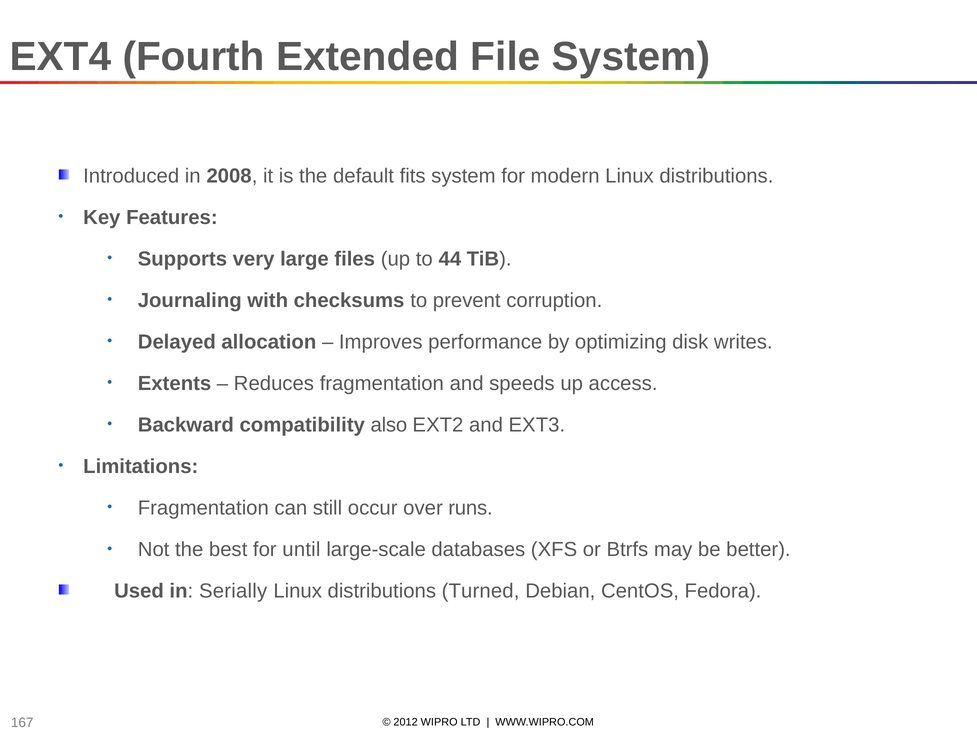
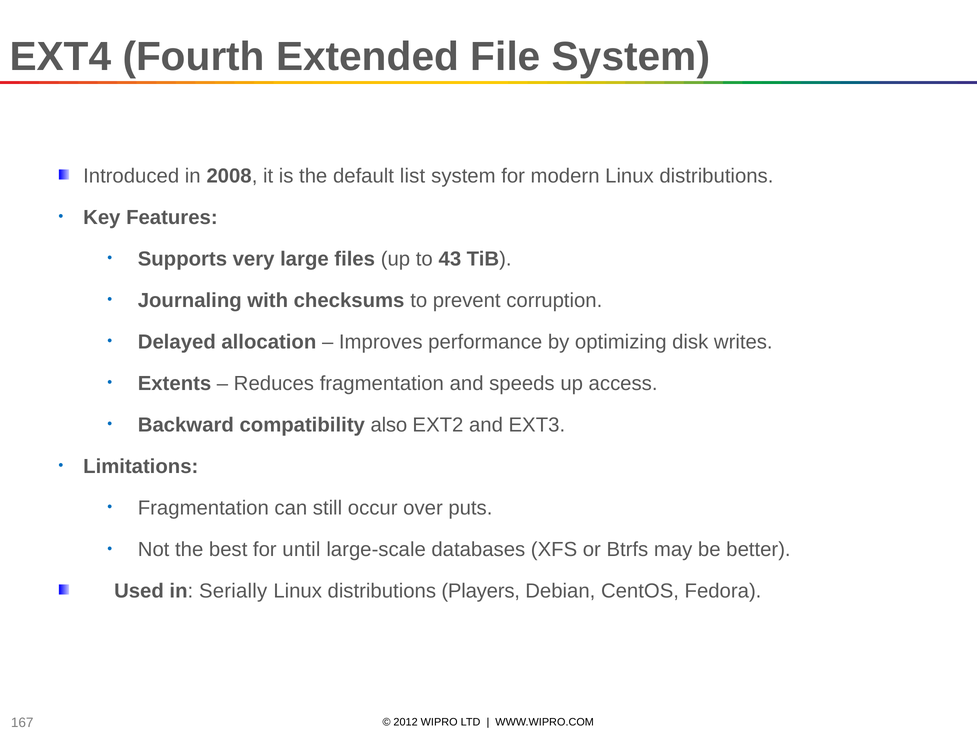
fits: fits -> list (413, 176)
44: 44 -> 43 (450, 259)
runs: runs -> puts (470, 508)
Turned: Turned -> Players (481, 591)
